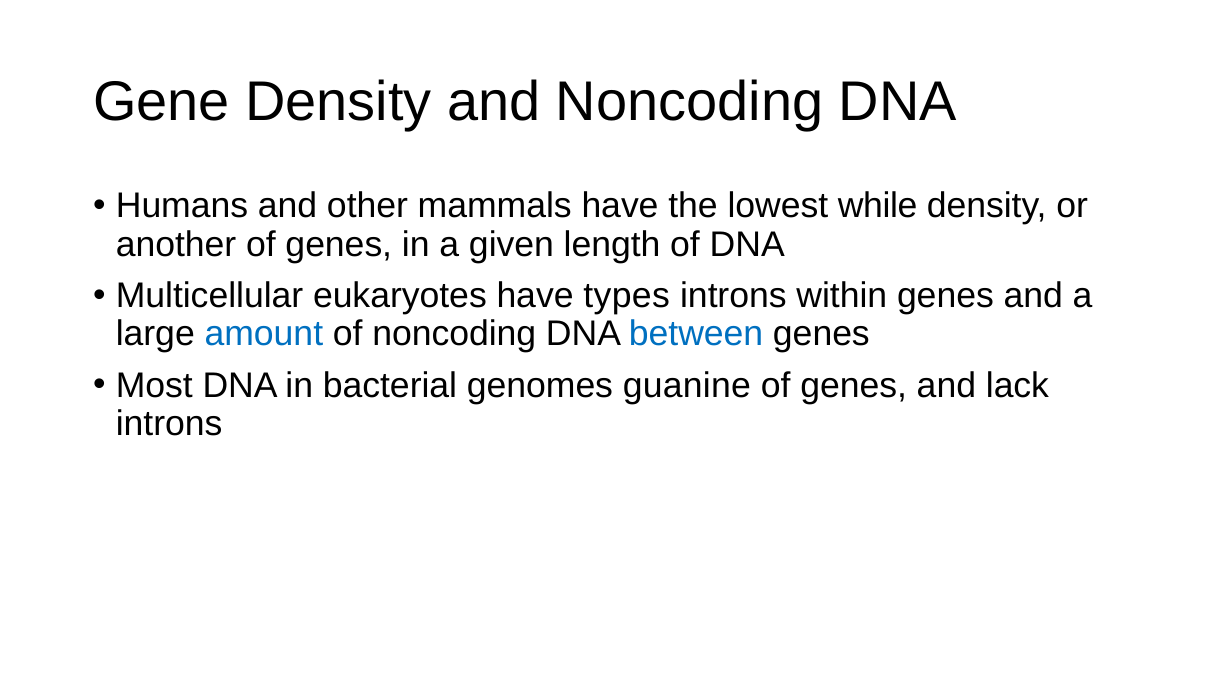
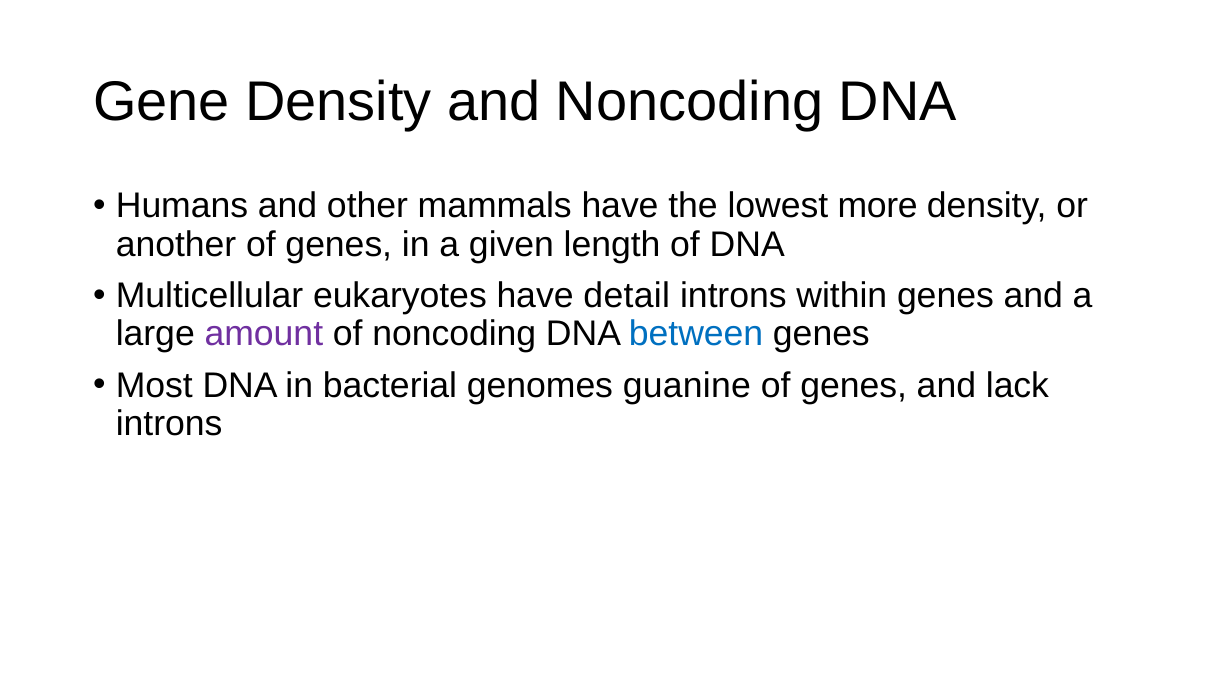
while: while -> more (878, 206)
types: types -> detail (627, 296)
amount colour: blue -> purple (264, 334)
